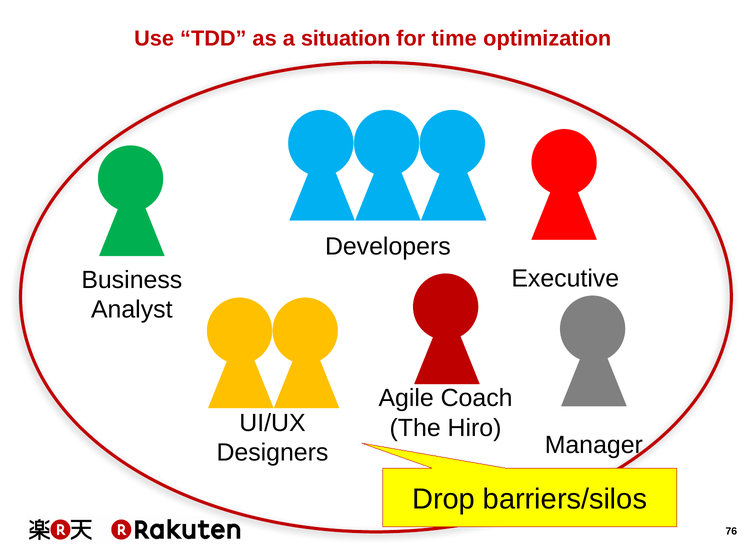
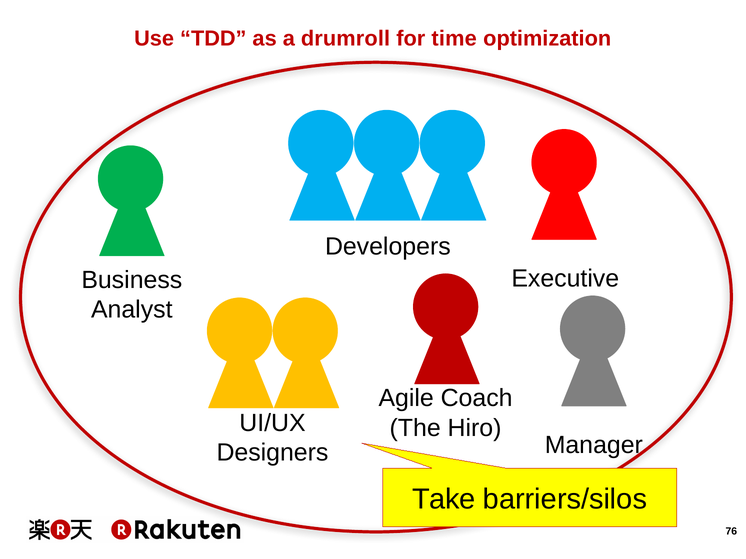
situation: situation -> drumroll (346, 39)
Drop: Drop -> Take (444, 500)
